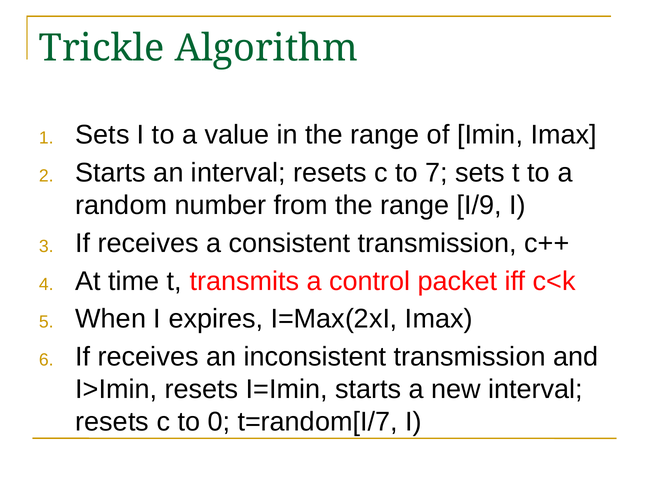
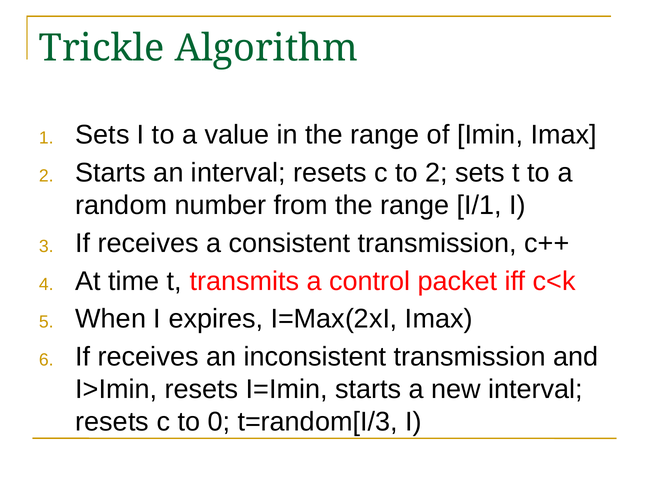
to 7: 7 -> 2 (437, 173)
I/9: I/9 -> I/1 (479, 205)
t=random[I/7: t=random[I/7 -> t=random[I/3 (318, 422)
